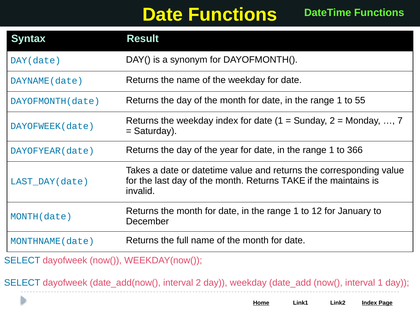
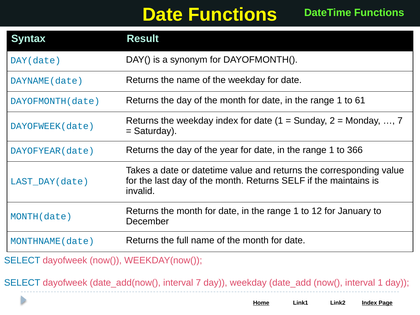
55: 55 -> 61 (360, 100)
TAKE: TAKE -> SELF (293, 181)
interval 2: 2 -> 7 (198, 283)
